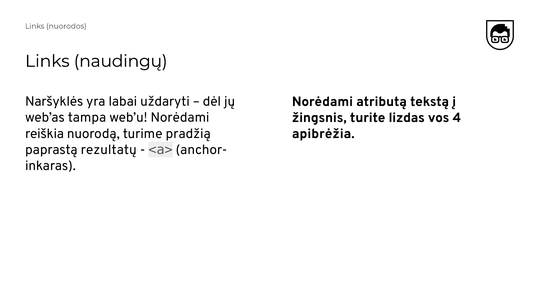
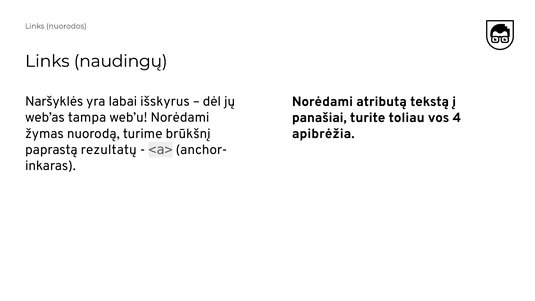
uždaryti: uždaryti -> išskyrus (165, 102)
žingsnis: žingsnis -> panašiai (319, 118)
lizdas: lizdas -> toliau (407, 118)
reiškia: reiškia -> žymas (44, 134)
pradžią: pradžią -> brūkšnį (188, 134)
